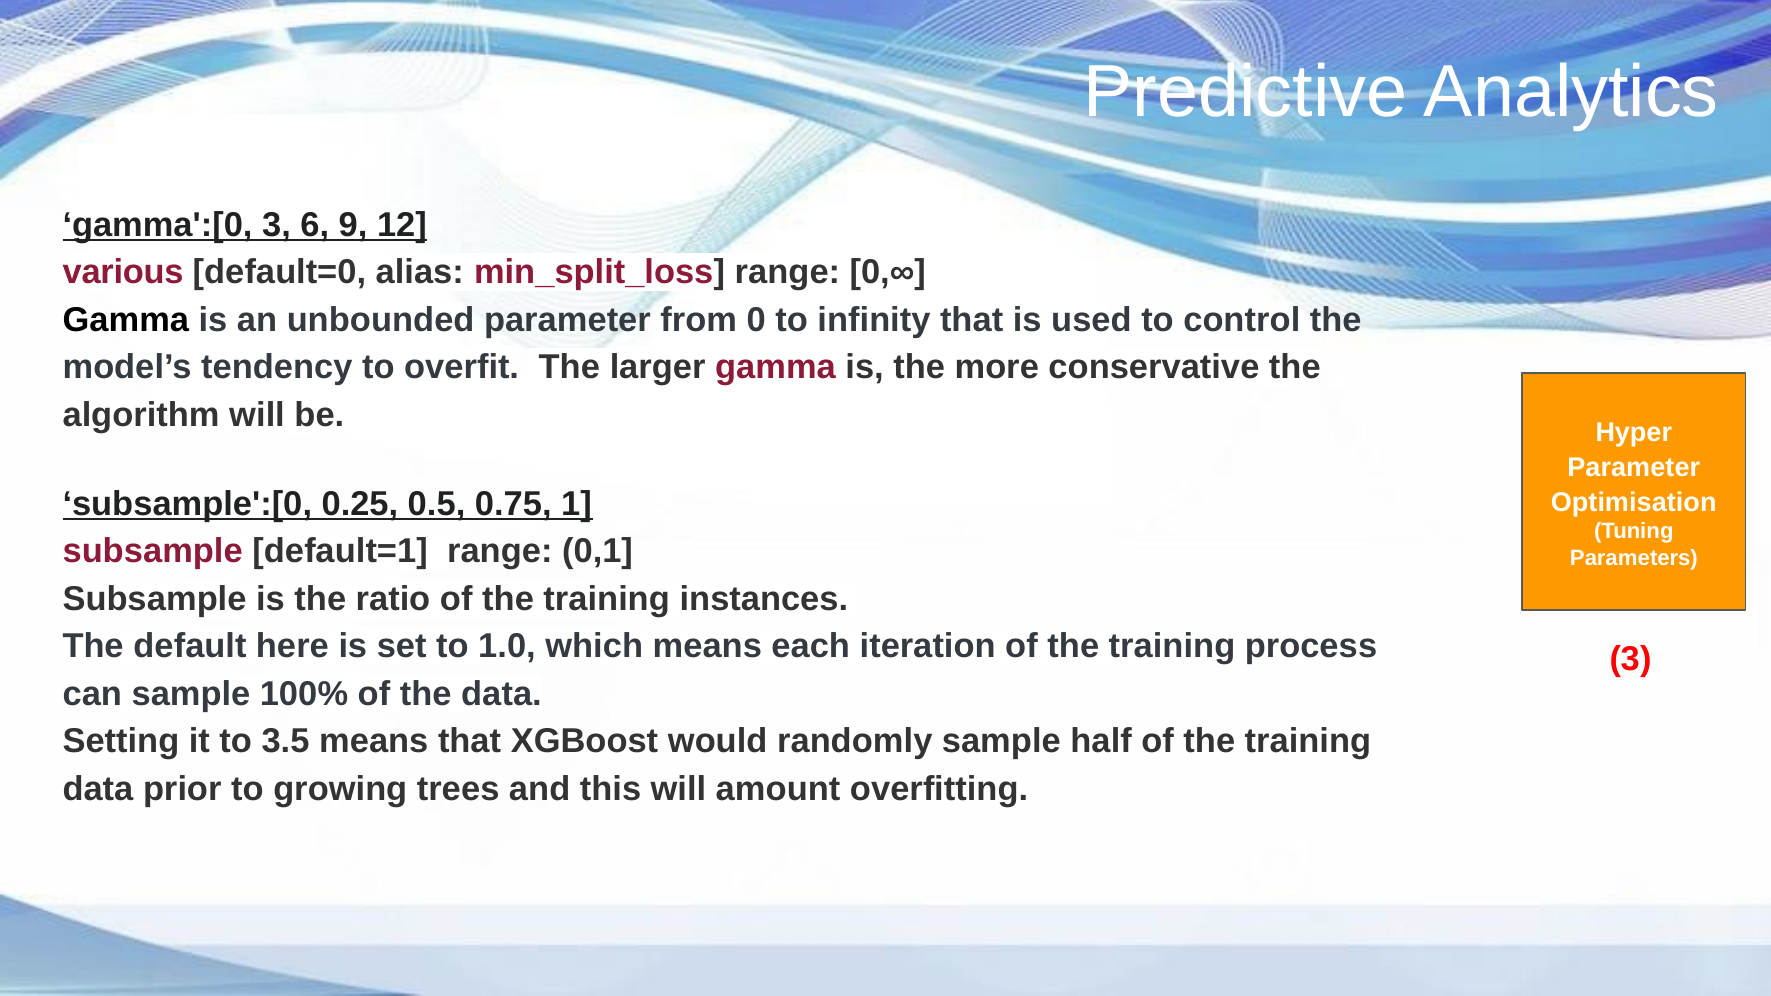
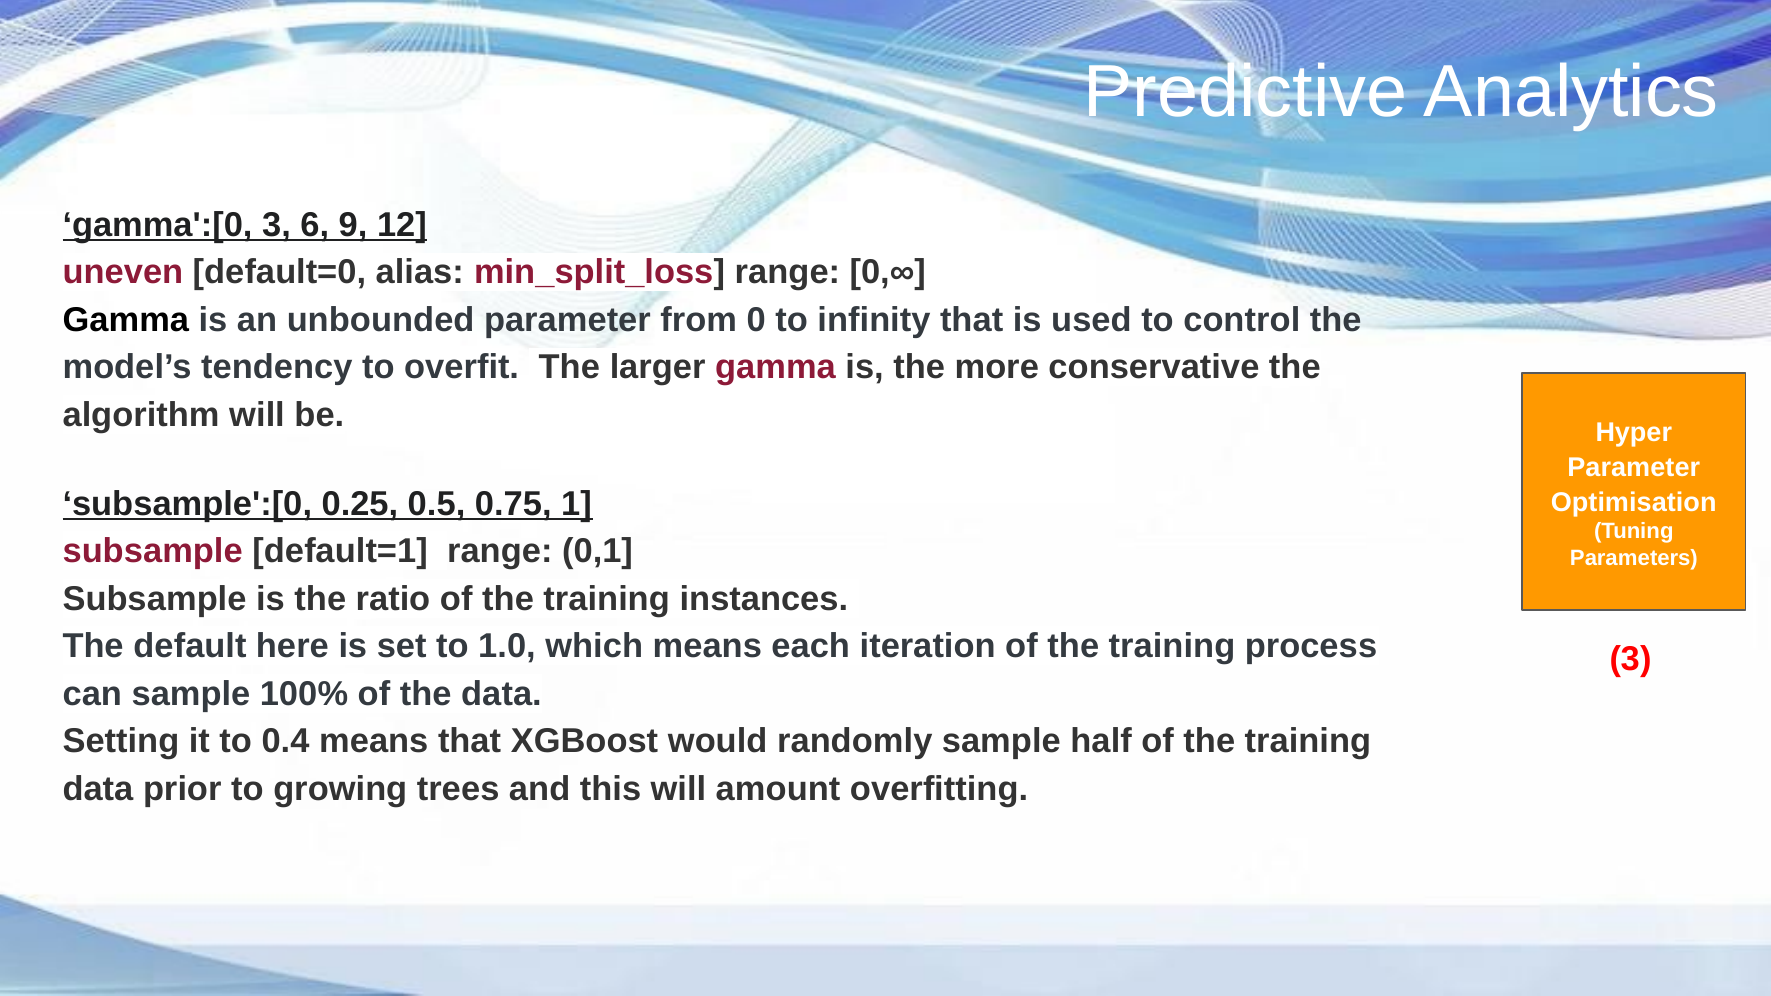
various: various -> uneven (123, 273)
3.5: 3.5 -> 0.4 (286, 741)
